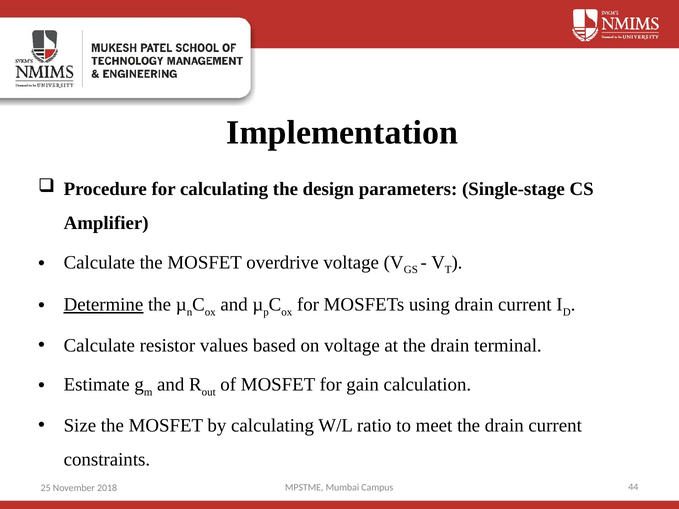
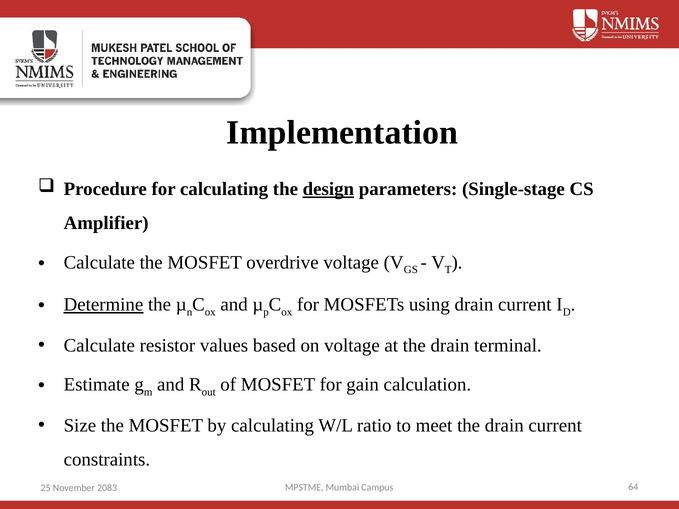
design underline: none -> present (328, 189)
2018: 2018 -> 2083 (107, 488)
44: 44 -> 64 (633, 487)
